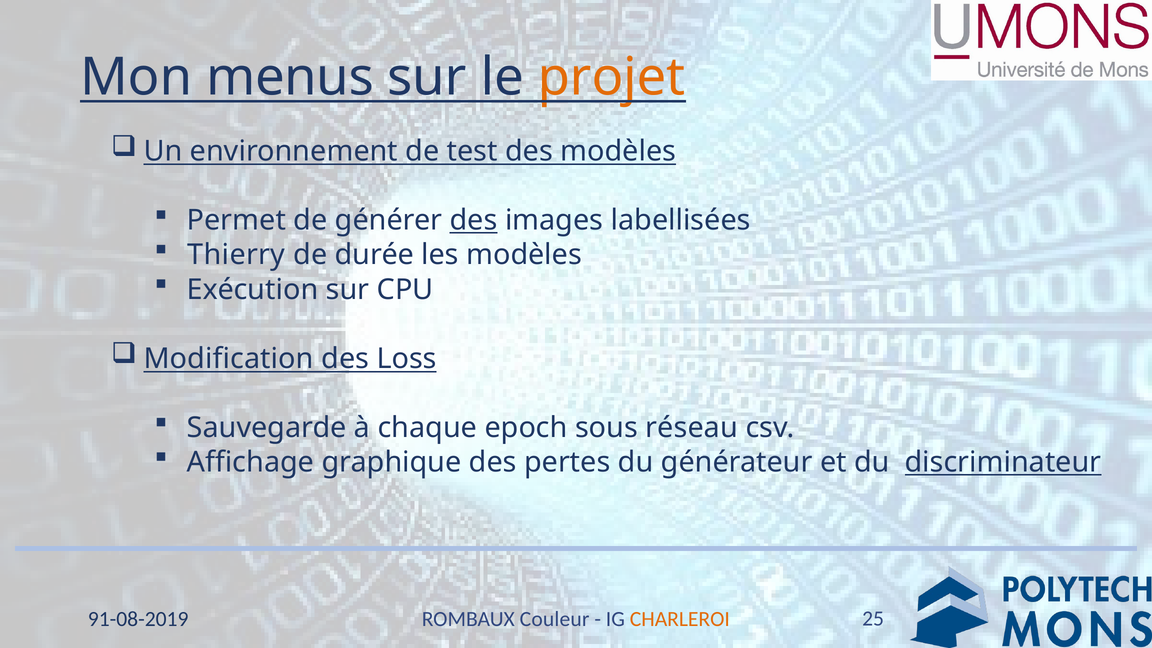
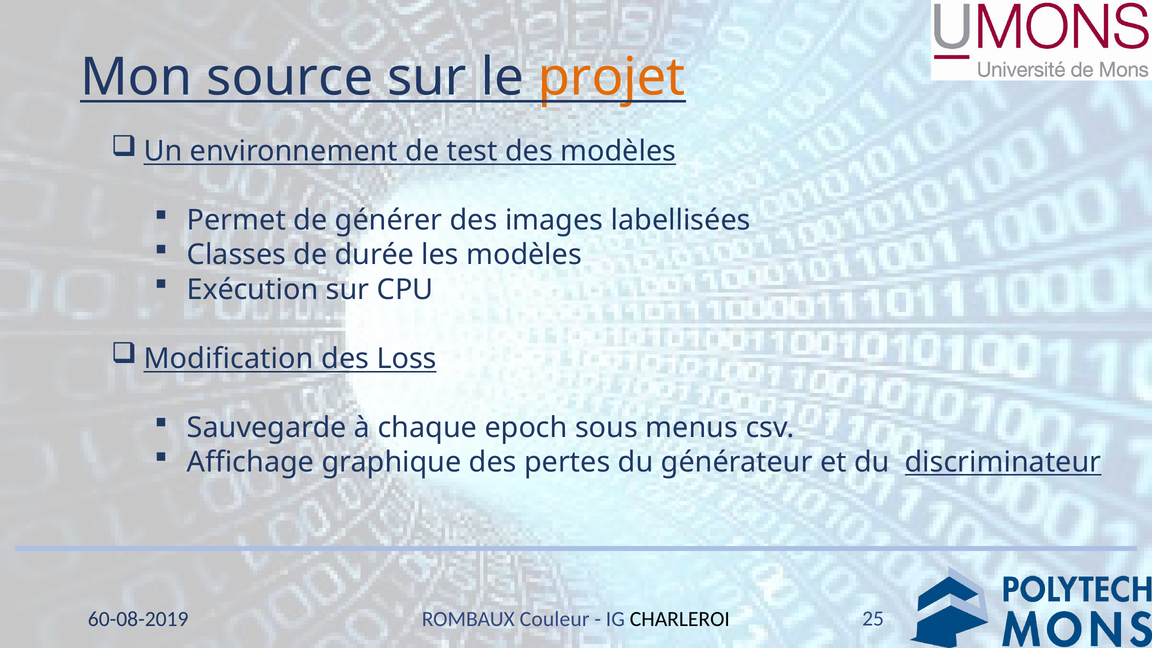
menus: menus -> source (290, 77)
des underline: present -> none (474, 220)
Thierry: Thierry -> Classes (236, 255)
réseau: réseau -> menus (692, 428)
91-08-2019: 91-08-2019 -> 60-08-2019 (138, 619)
CHARLEROI colour: orange -> black (680, 619)
